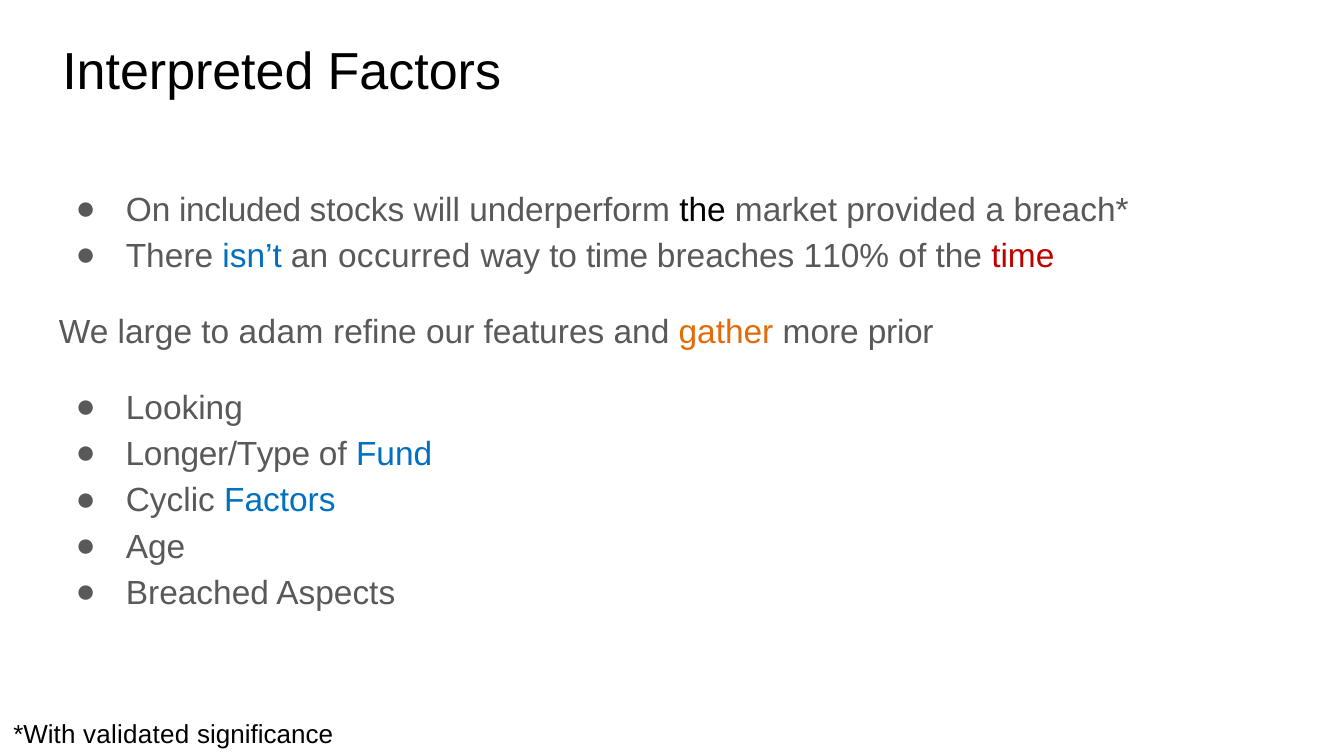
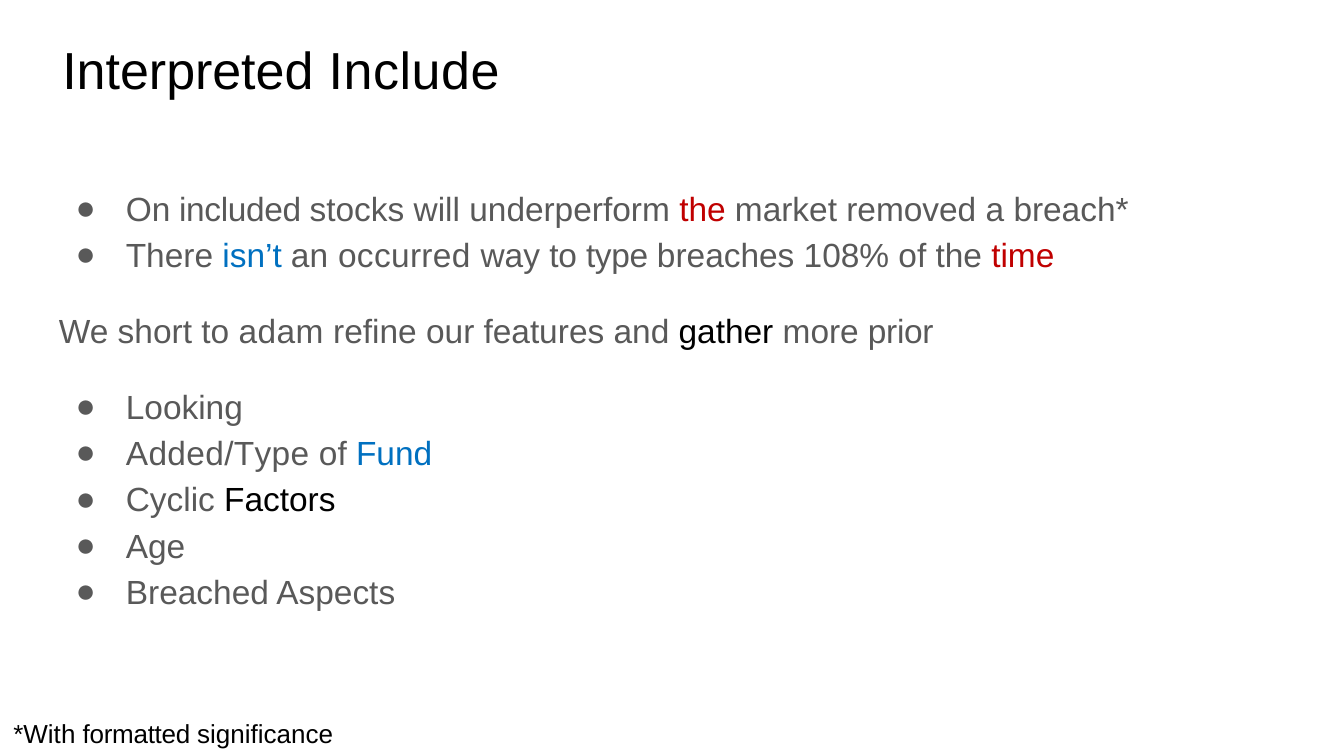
Interpreted Factors: Factors -> Include (414, 72)
the colour: black -> red (702, 210)
provided: provided -> removed (911, 210)
to time: time -> type (617, 257)
110%: 110% -> 108% (846, 257)
large: large -> short (155, 332)
gather colour: orange -> black (726, 332)
Longer/Type: Longer/Type -> Added/Type (218, 454)
Factors colour: blue -> black (280, 501)
validated: validated -> formatted (136, 735)
